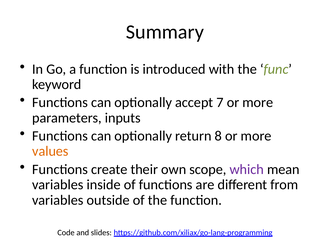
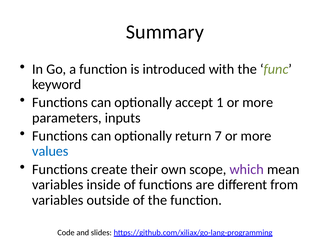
7: 7 -> 1 (220, 102)
8: 8 -> 7 (218, 136)
values colour: orange -> blue (50, 151)
